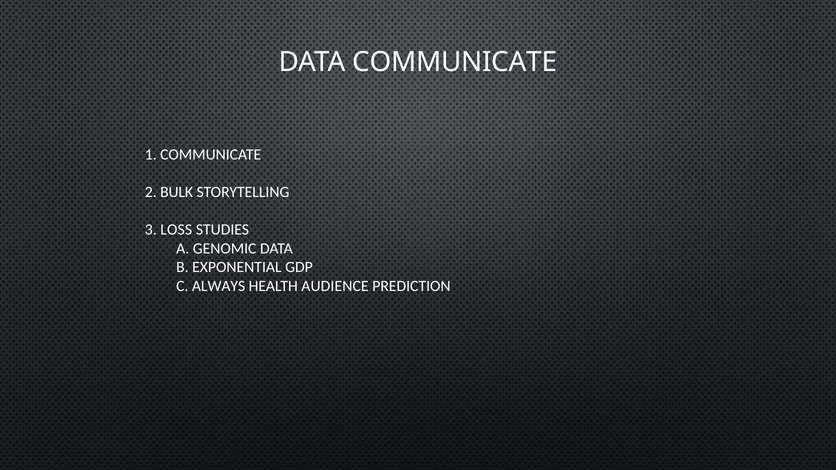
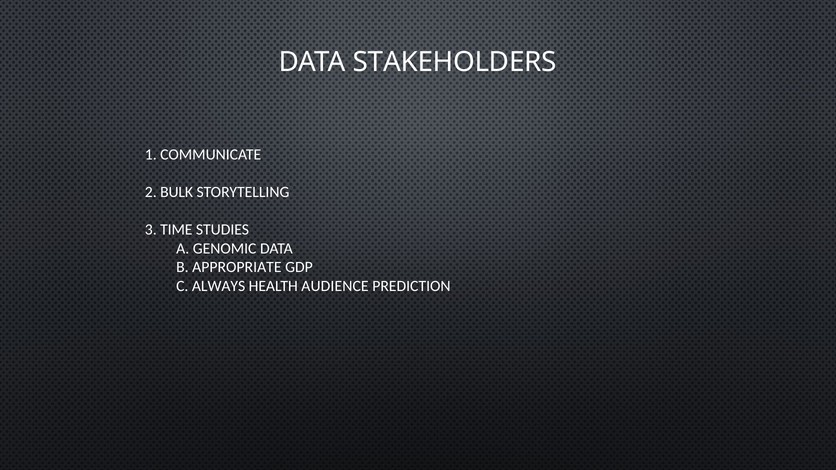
DATA COMMUNICATE: COMMUNICATE -> STAKEHOLDERS (455, 62)
LOSS: LOSS -> TIME (176, 230)
EXPONENTIAL: EXPONENTIAL -> APPROPRIATE (237, 267)
